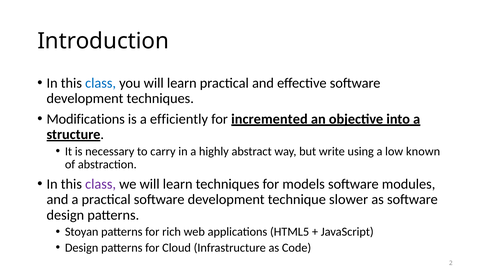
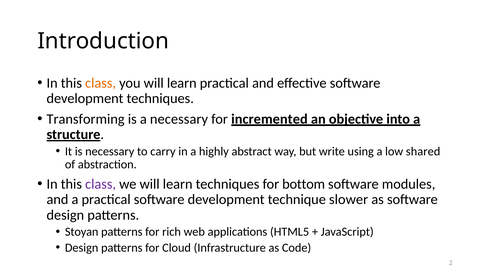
class colour: blue -> orange (101, 83)
Modifications: Modifications -> Transforming (86, 119)
a efficiently: efficiently -> necessary (179, 119)
known: known -> shared (423, 151)
models: models -> bottom (304, 184)
